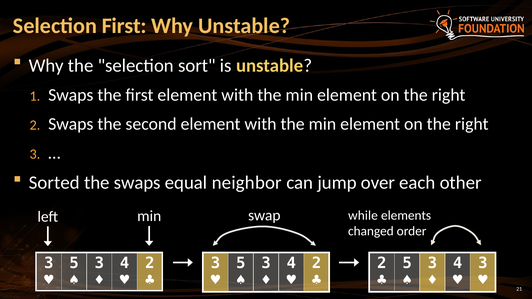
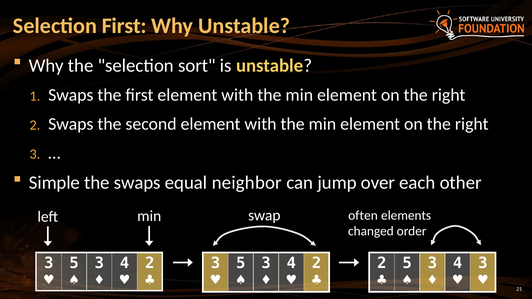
Sorted: Sorted -> Simple (54, 183)
while: while -> often (363, 216)
